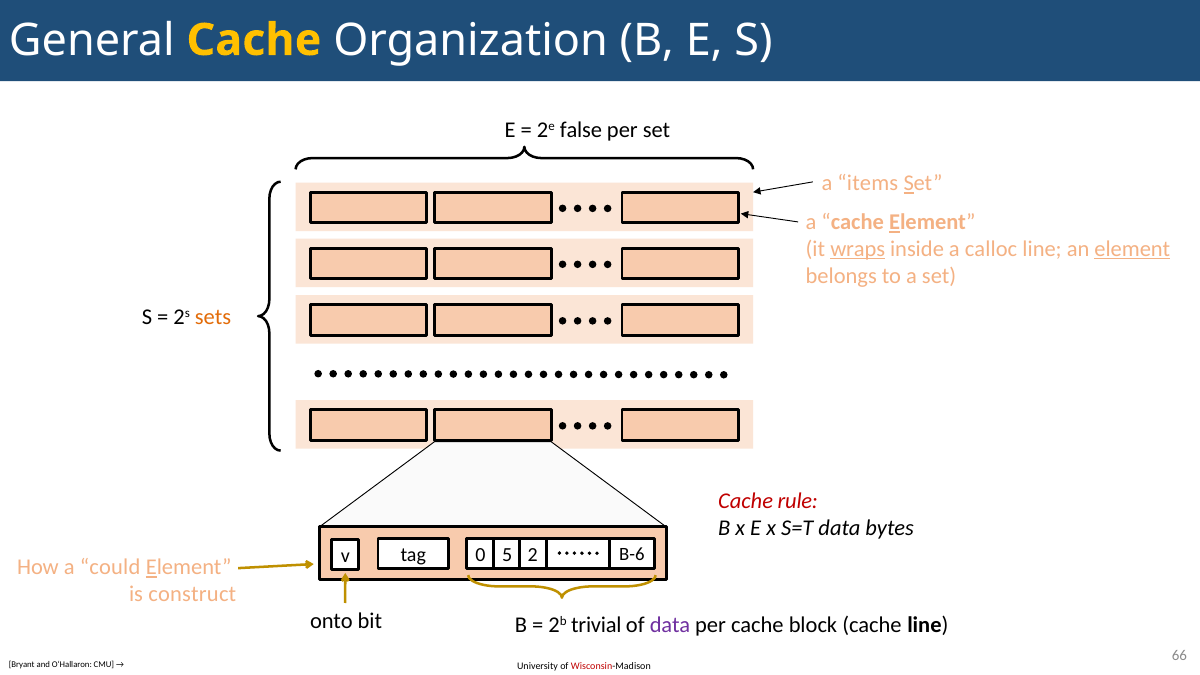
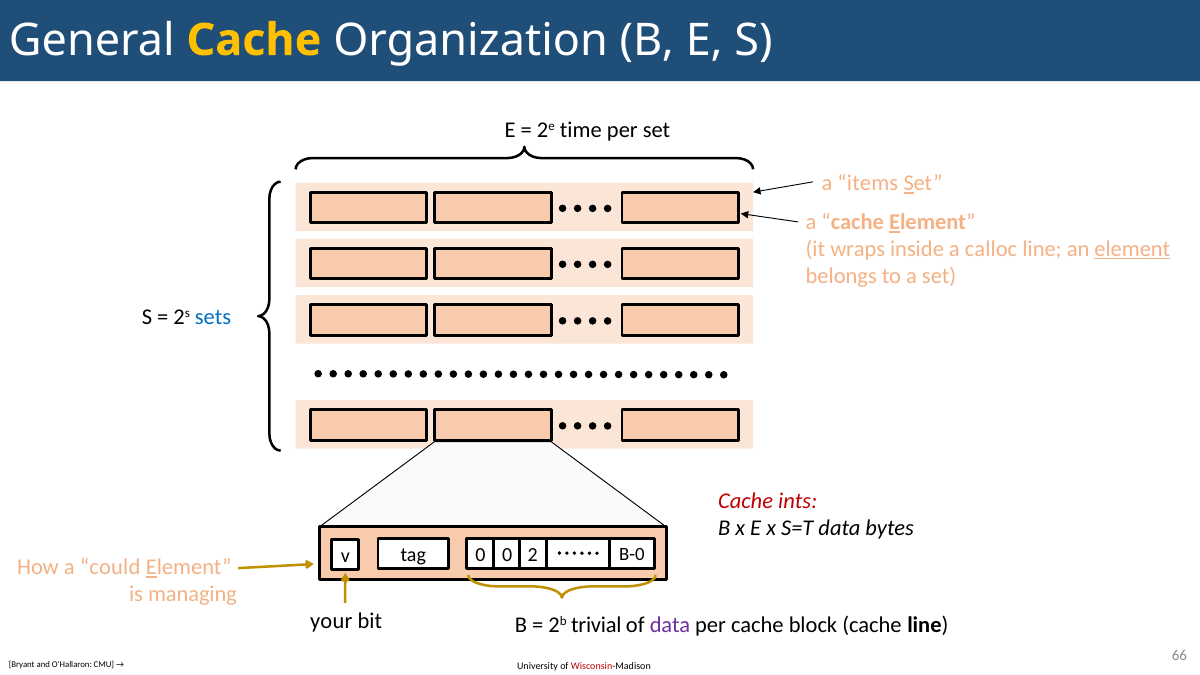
false: false -> time (581, 130)
wraps underline: present -> none (858, 249)
sets colour: orange -> blue (213, 317)
rule: rule -> ints (798, 501)
0 5: 5 -> 0 (507, 555)
B-6: B-6 -> B-0 (632, 554)
construct: construct -> managing (192, 594)
onto: onto -> your (331, 621)
